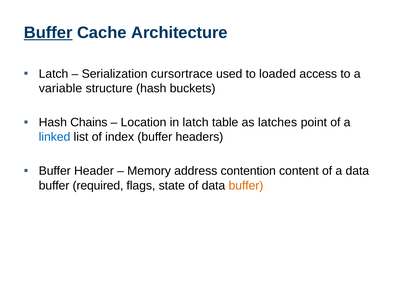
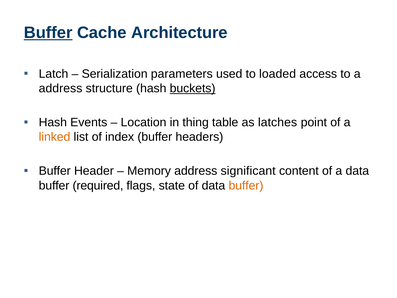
cursortrace: cursortrace -> parameters (182, 74)
variable: variable -> address (61, 88)
buckets underline: none -> present (193, 88)
Chains: Chains -> Events (89, 122)
in latch: latch -> thing (196, 122)
linked colour: blue -> orange (55, 137)
contention: contention -> significant (248, 171)
